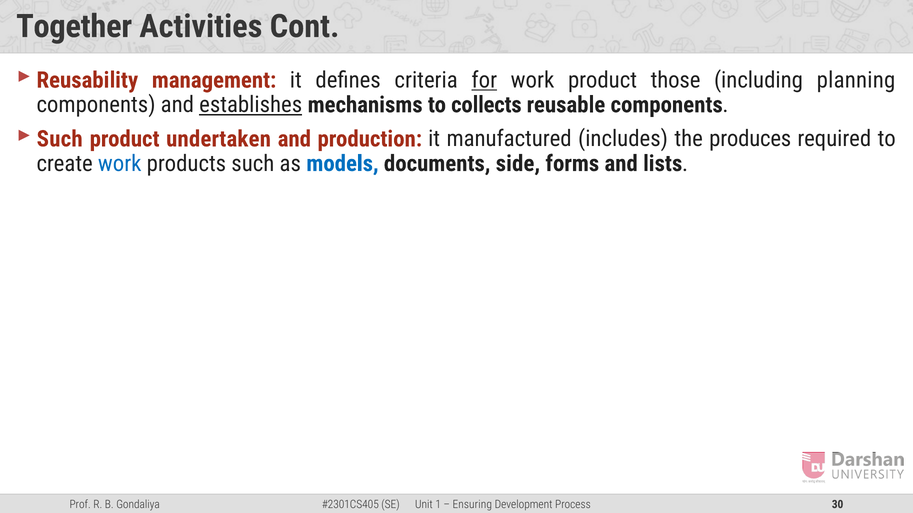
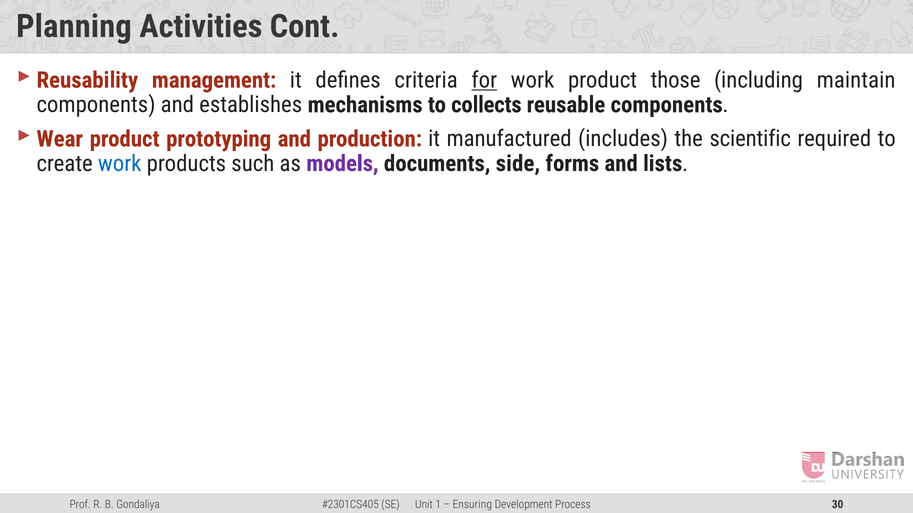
Together: Together -> Planning (74, 26)
planning: planning -> maintain (856, 80)
establishes underline: present -> none (251, 105)
Such: Such -> Wear (60, 139)
undertaken: undertaken -> prototyping (219, 139)
produces: produces -> scientific (750, 139)
models colour: blue -> purple (343, 164)
